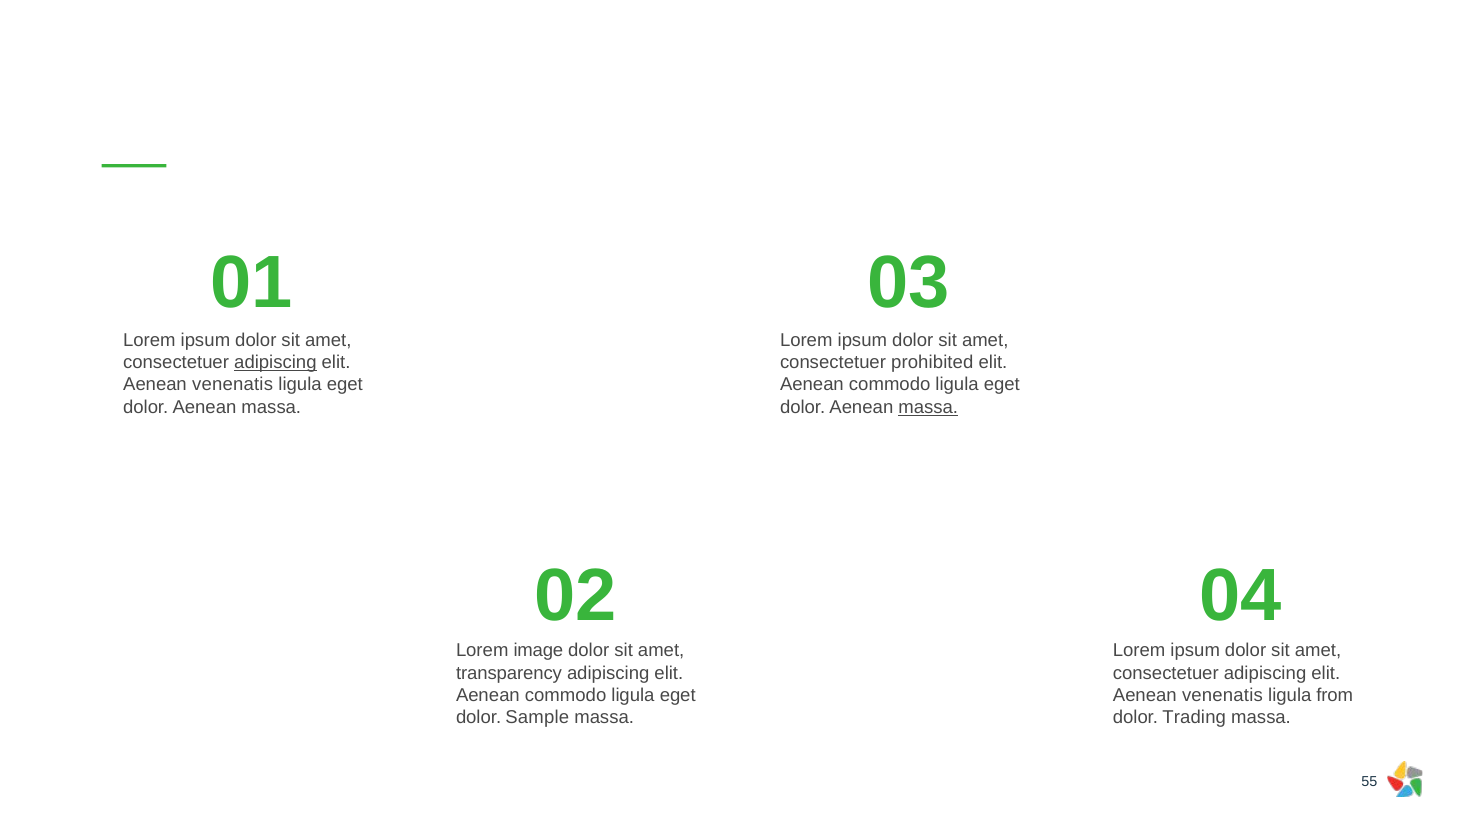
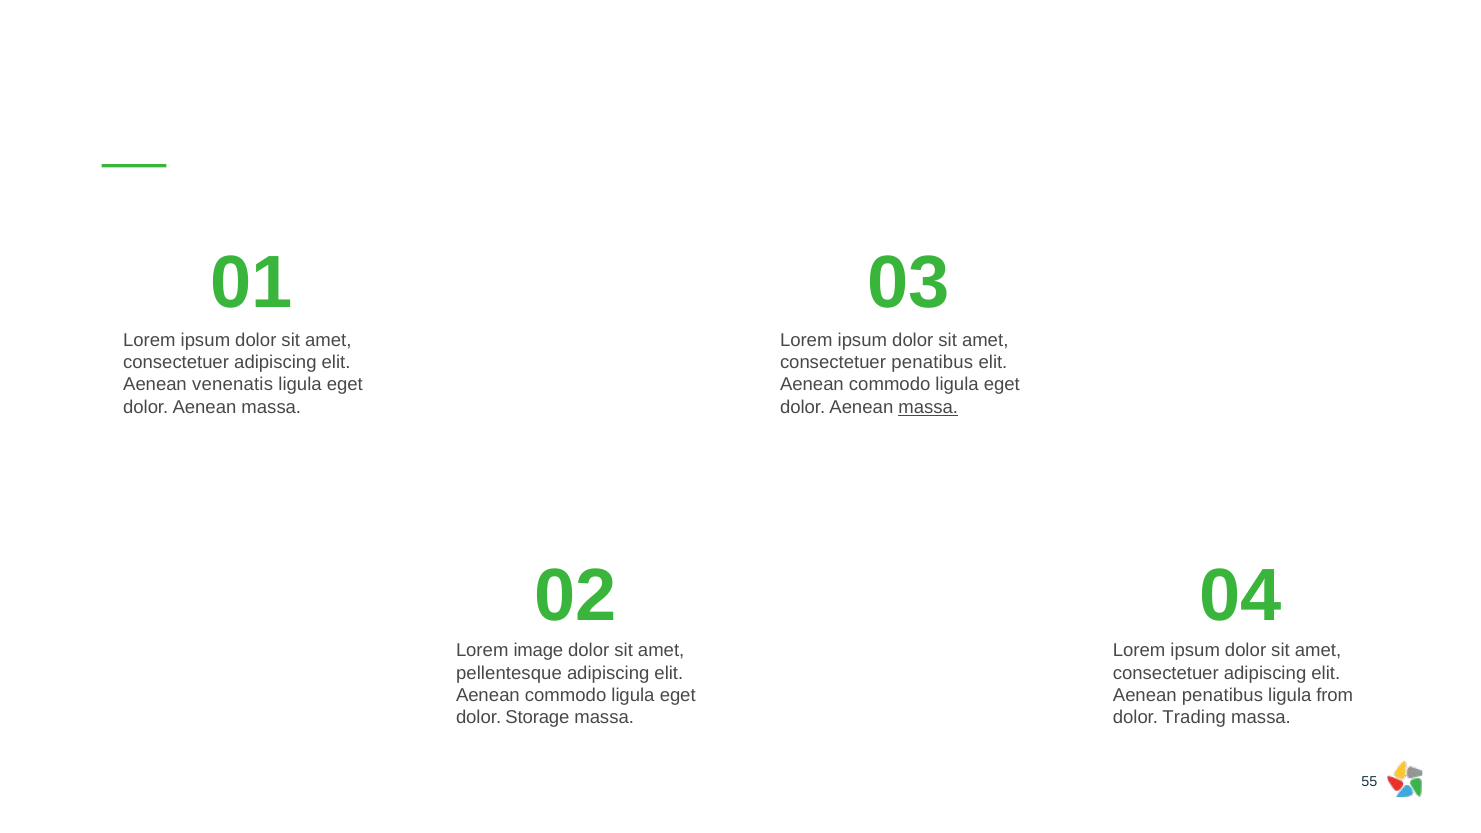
adipiscing underline: present -> none (275, 363)
consectetuer prohibited: prohibited -> penatibus (932, 363)
transparency: transparency -> pellentesque (509, 673)
venenatis: venenatis -> penatibus (1222, 695)
Sample: Sample -> Storage (537, 718)
